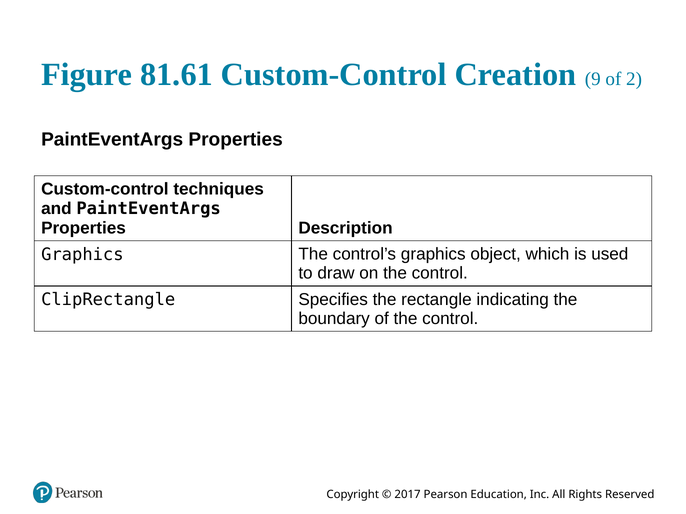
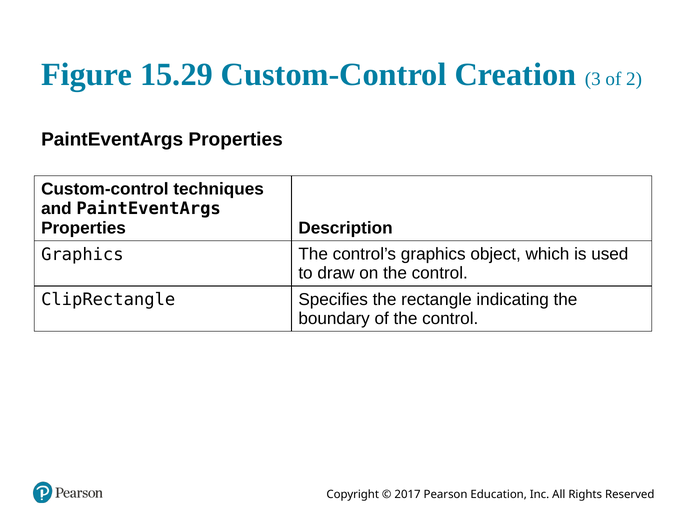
81.61: 81.61 -> 15.29 (177, 74)
9: 9 -> 3 (593, 79)
